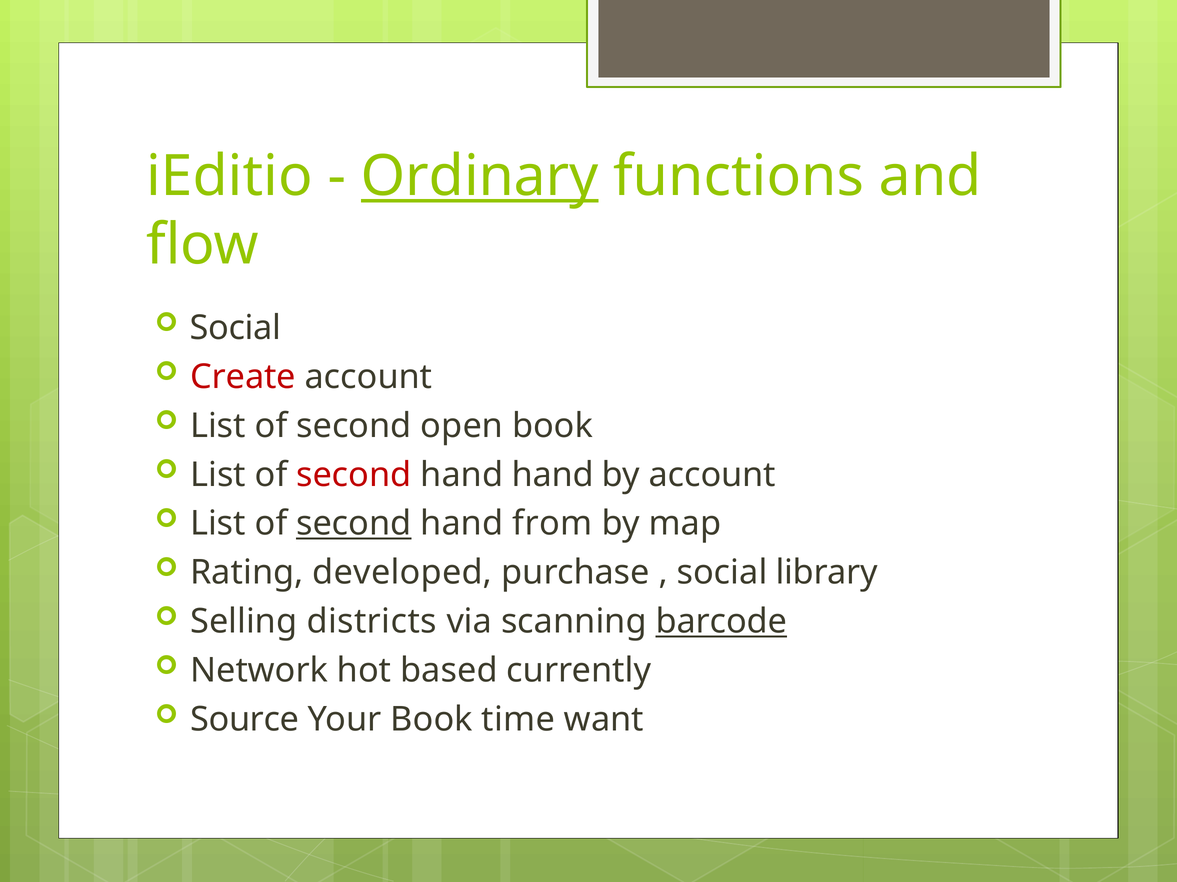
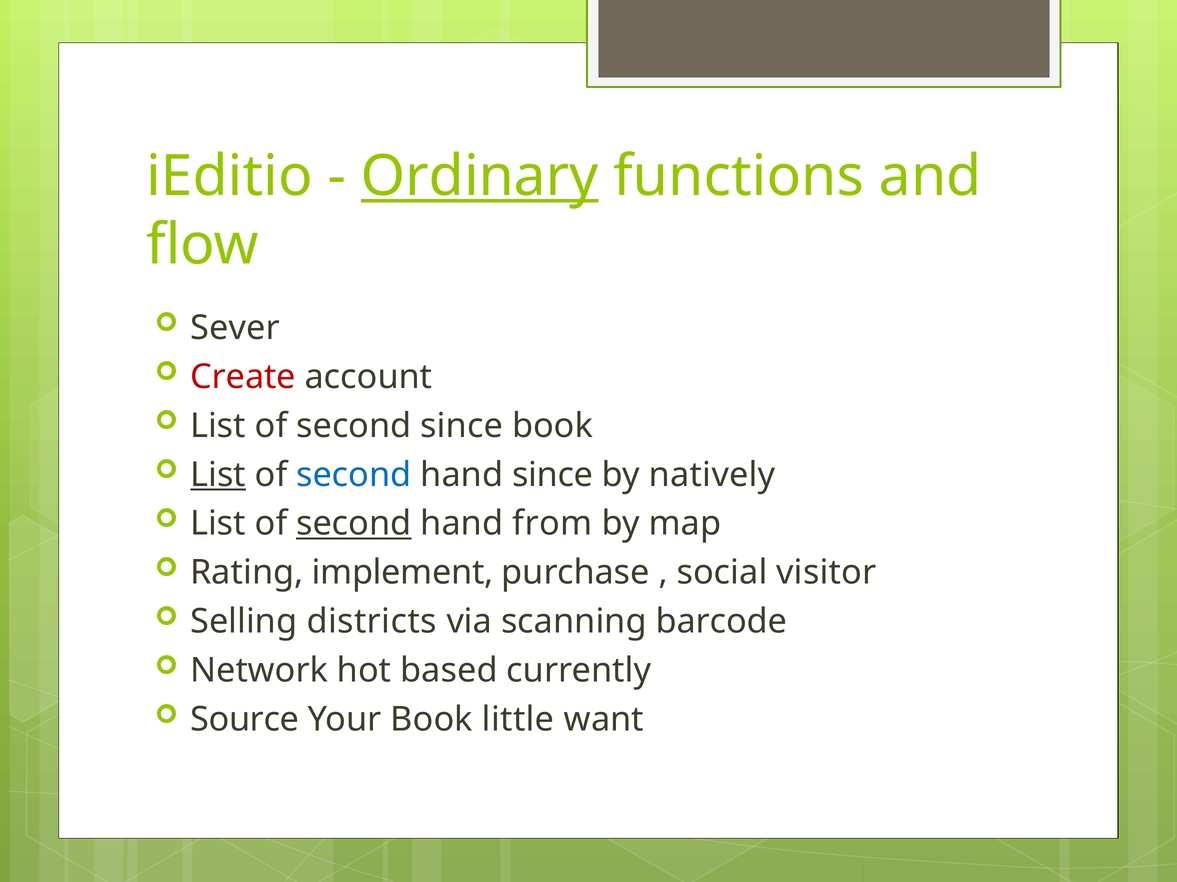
Social: Social -> Sever (235, 328)
second open: open -> since (462, 426)
List underline: none -> present (218, 475)
second colour: red -> blue (354, 475)
hand hand: hand -> since (553, 475)
by account: account -> natively (712, 475)
developed: developed -> implement (403, 573)
library: library -> visitor (826, 573)
barcode underline: present -> none (722, 622)
time: time -> little (518, 720)
